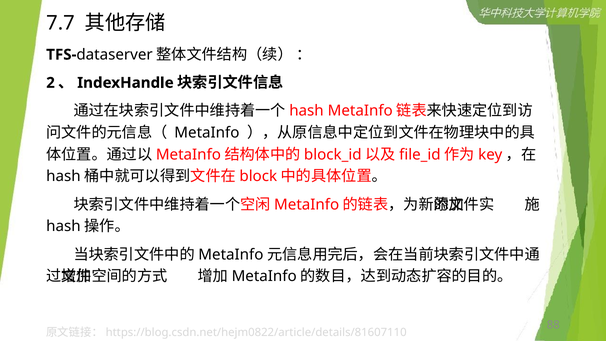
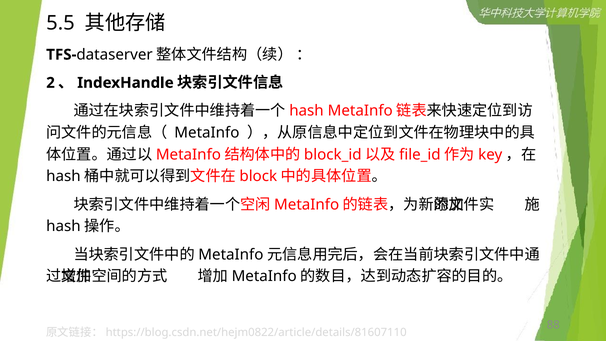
7.7: 7.7 -> 5.5 (60, 23)
